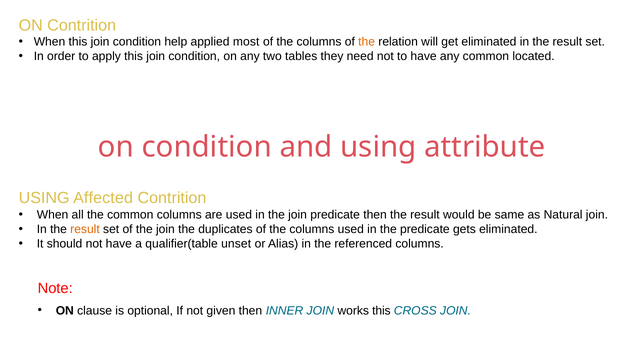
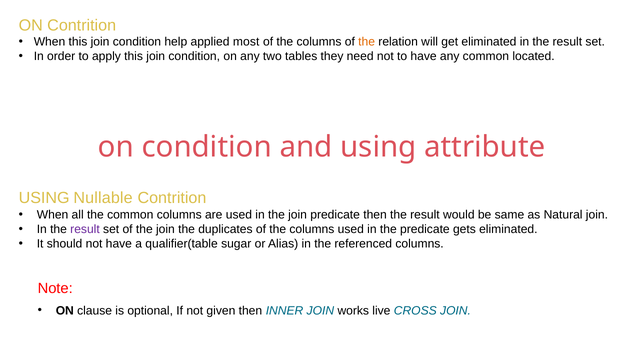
Affected: Affected -> Nullable (103, 198)
result colour: orange -> purple (85, 229)
unset: unset -> sugar (236, 244)
works this: this -> live (381, 311)
